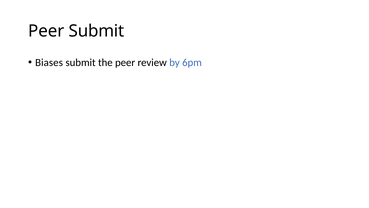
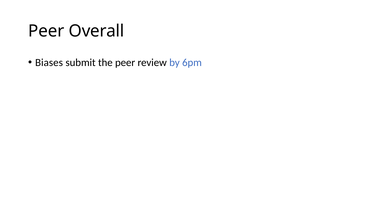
Peer Submit: Submit -> Overall (96, 31)
